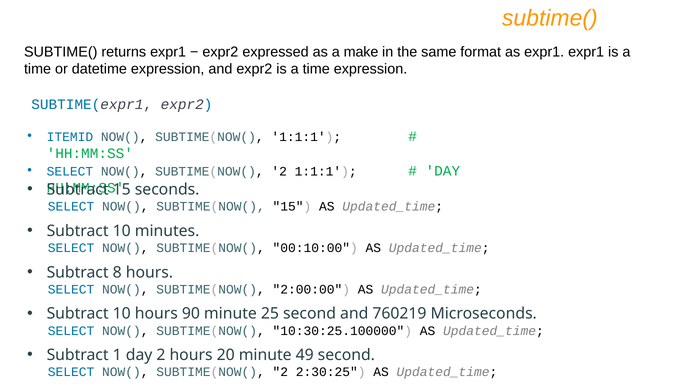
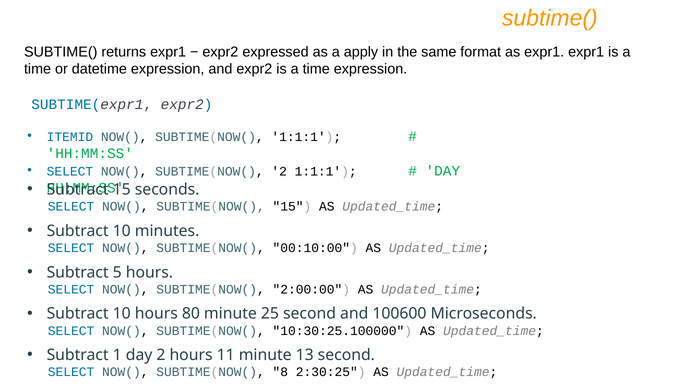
make: make -> apply (361, 52)
8: 8 -> 5 (117, 272)
90: 90 -> 80 (191, 313)
760219: 760219 -> 100600 (399, 313)
20: 20 -> 11 (226, 355)
49: 49 -> 13 (305, 355)
2: 2 -> 8 (280, 372)
